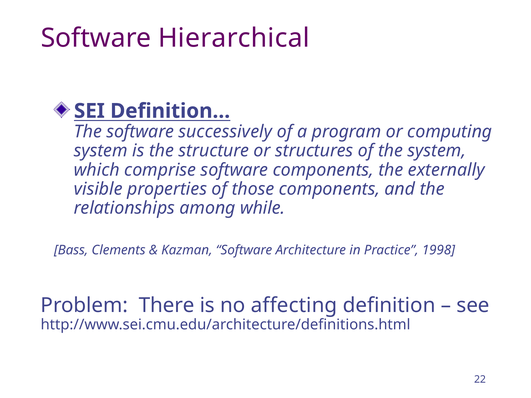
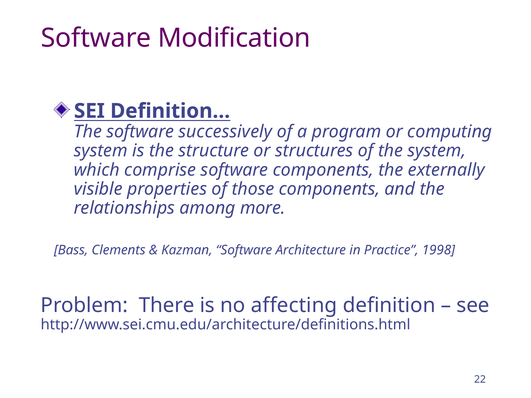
Hierarchical: Hierarchical -> Modification (234, 38)
while: while -> more (263, 208)
